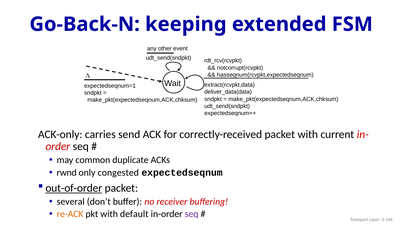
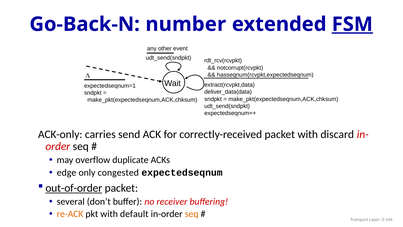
keeping: keeping -> number (186, 24)
FSM underline: none -> present (352, 24)
current: current -> discard (337, 134)
common: common -> overflow (93, 160)
rwnd: rwnd -> edge (67, 172)
seq colour: purple -> orange (192, 214)
